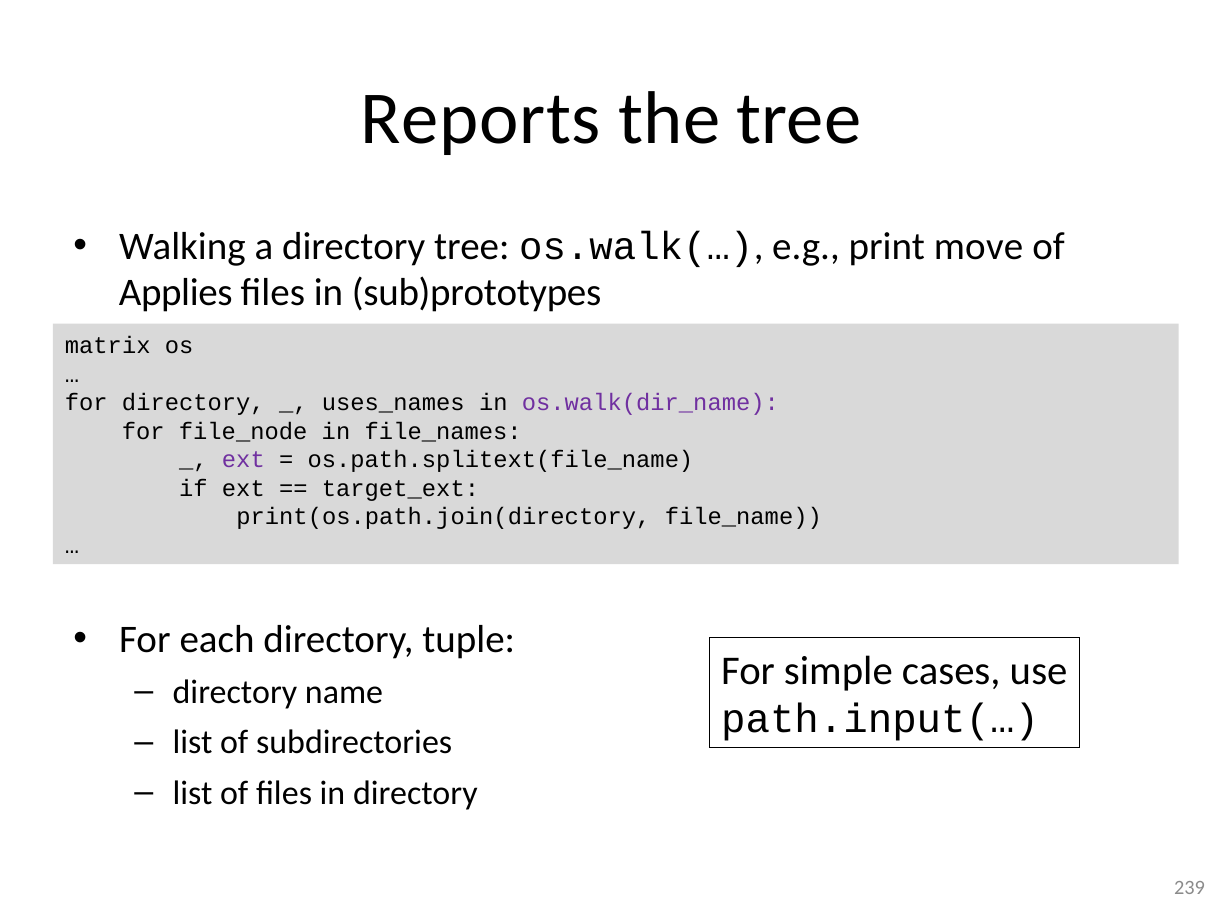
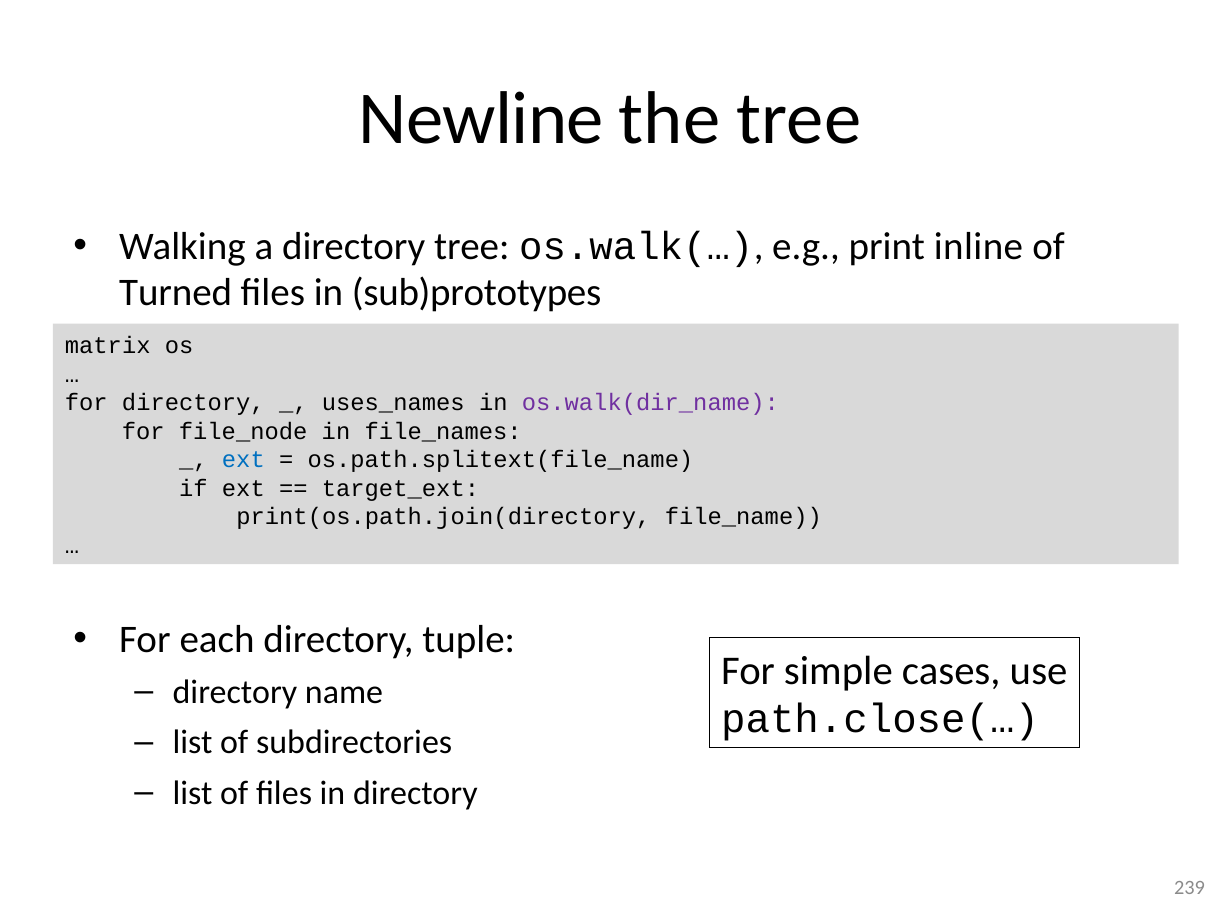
Reports: Reports -> Newline (481, 118)
move: move -> inline (978, 246)
Applies: Applies -> Turned (176, 293)
ext colour: purple -> blue (243, 460)
path.input(…: path.input(… -> path.close(… (880, 719)
